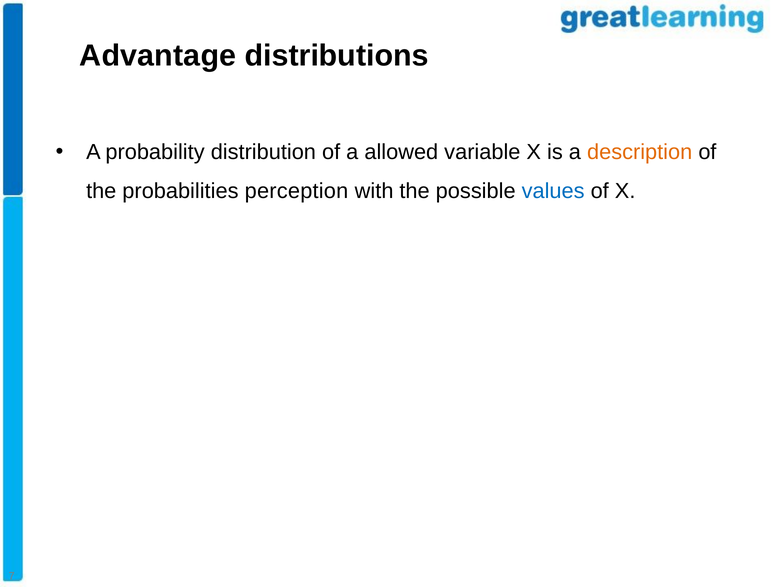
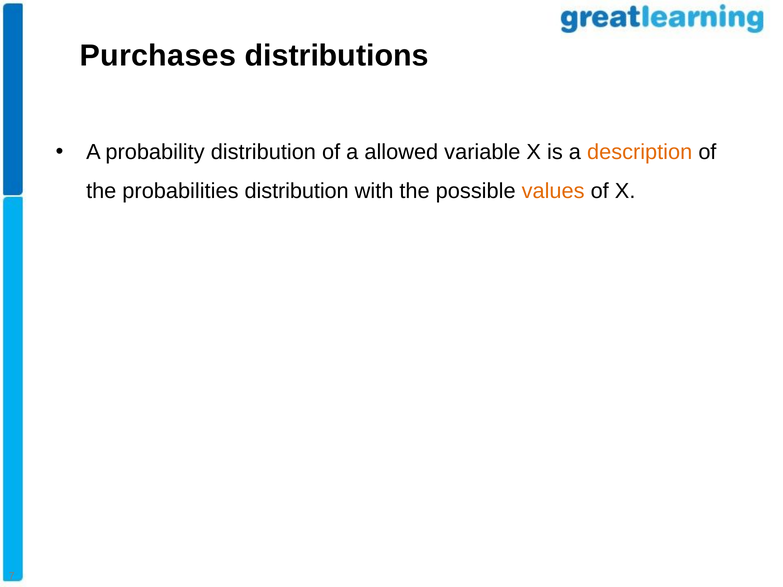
Advantage: Advantage -> Purchases (158, 55)
probabilities perception: perception -> distribution (297, 191)
values colour: blue -> orange (553, 191)
